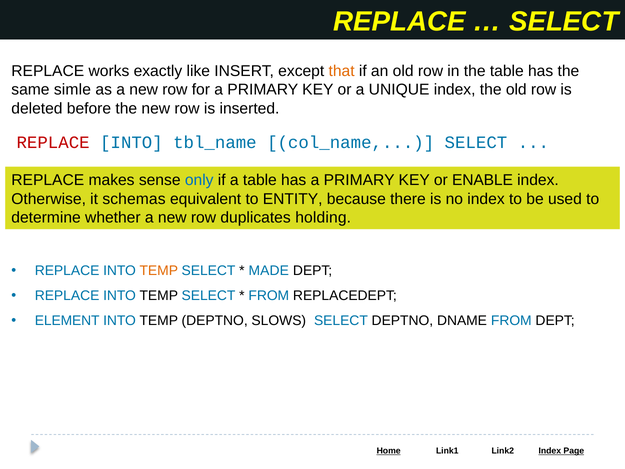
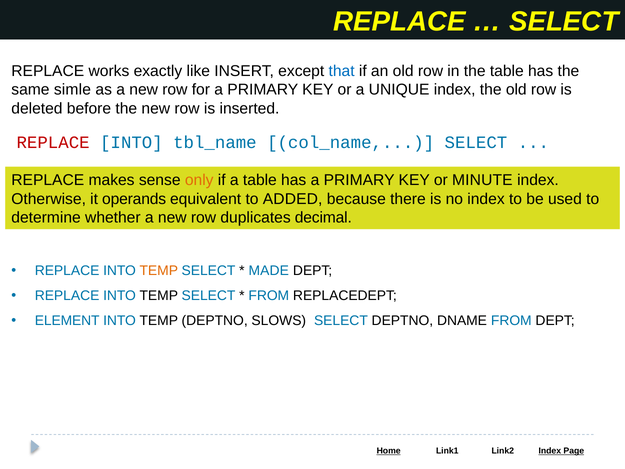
that colour: orange -> blue (342, 71)
only colour: blue -> orange (199, 180)
ENABLE: ENABLE -> MINUTE (482, 180)
schemas: schemas -> operands (134, 199)
ENTITY: ENTITY -> ADDED (293, 199)
holding: holding -> decimal (323, 218)
